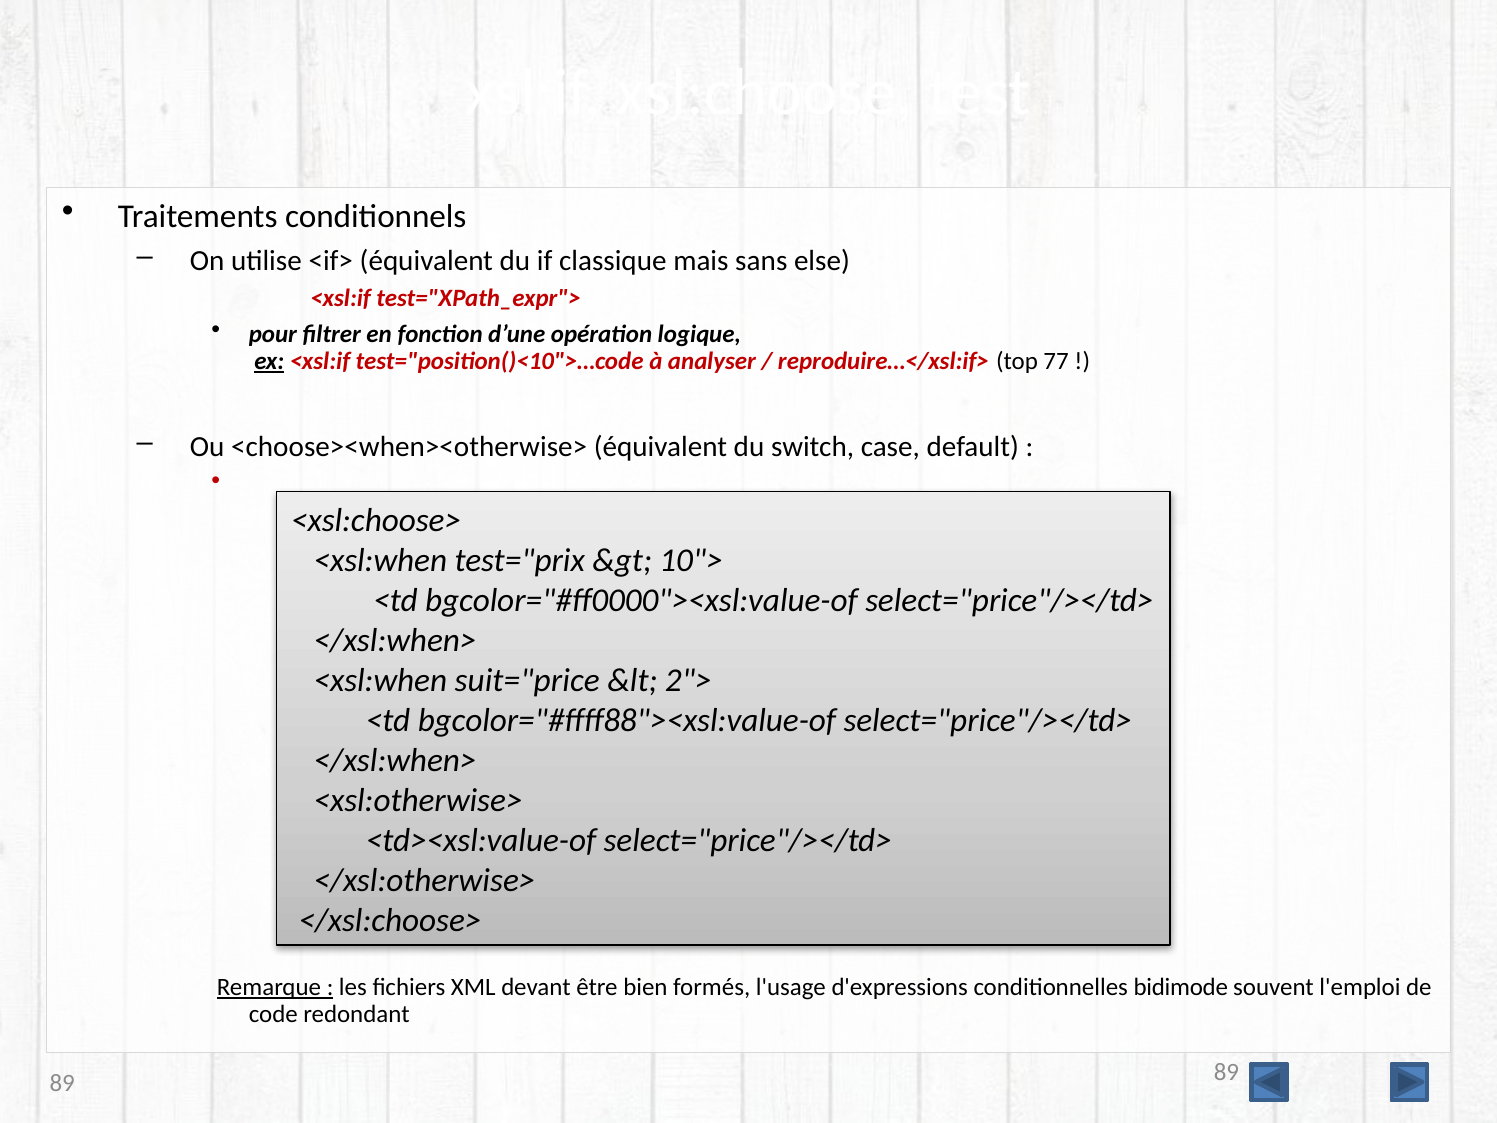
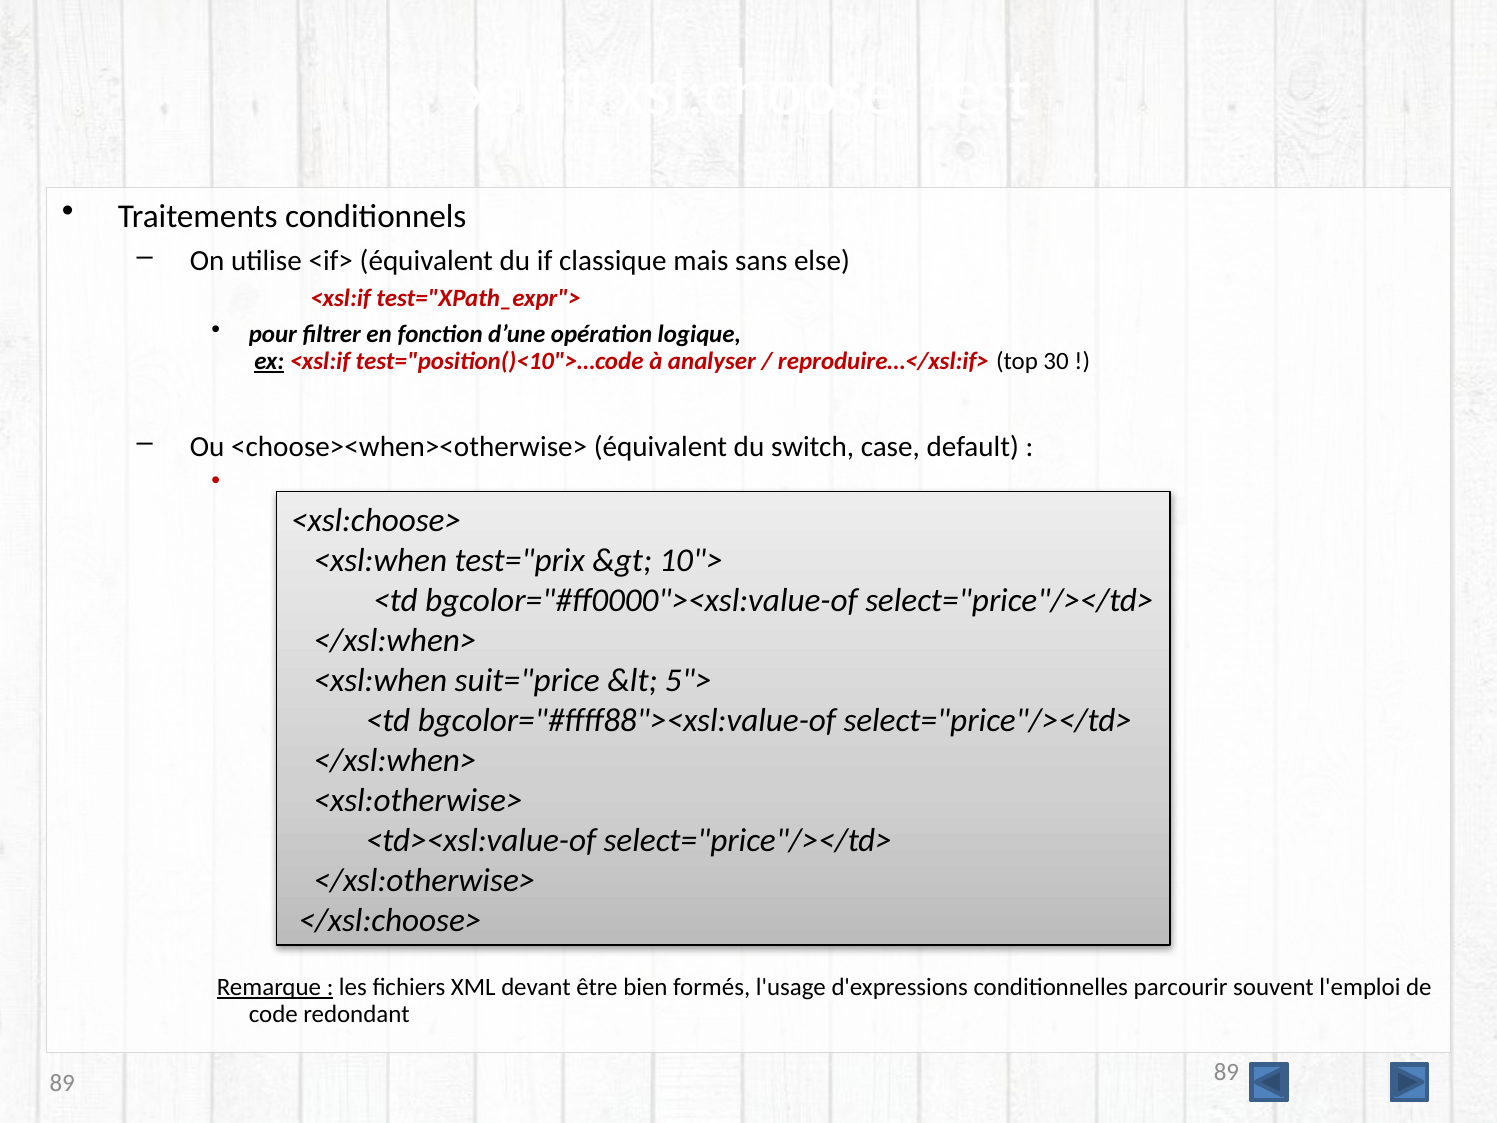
77: 77 -> 30 (1056, 361)
2">: 2"> -> 5"> (688, 680)
bidimode: bidimode -> parcourir (1181, 987)
